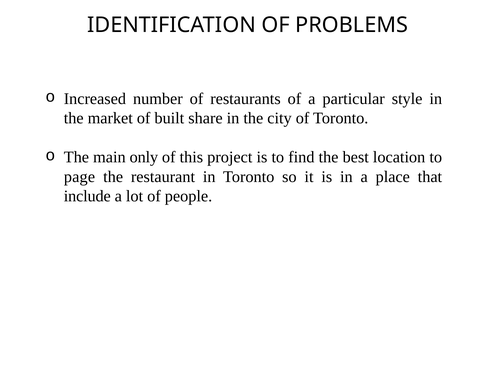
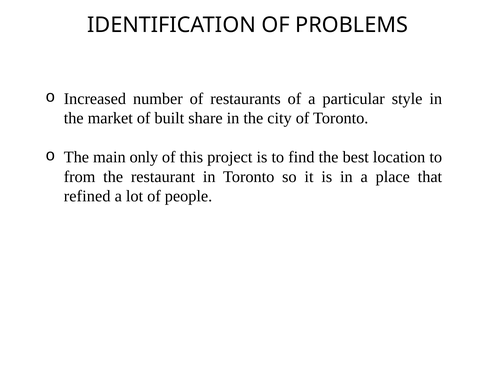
page: page -> from (80, 177)
include: include -> refined (87, 196)
